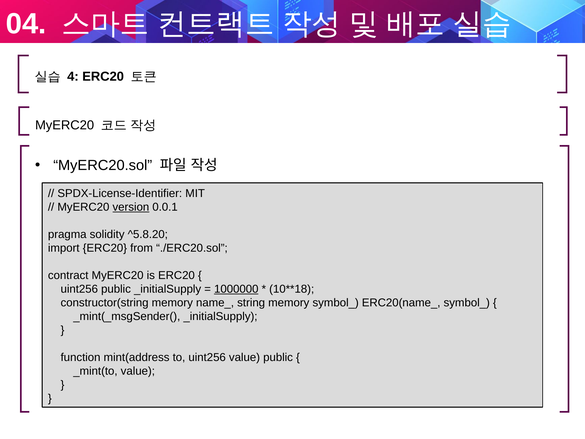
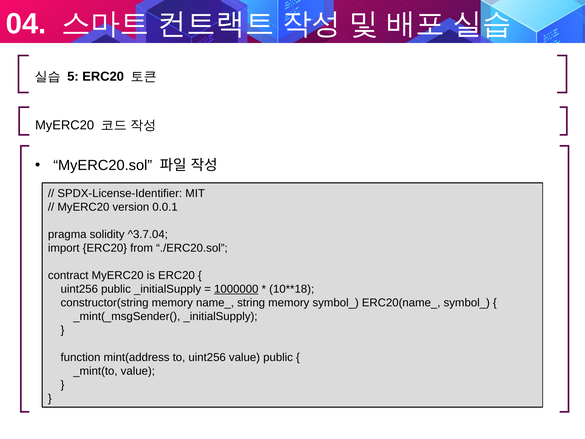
4: 4 -> 5 (73, 77)
version underline: present -> none (131, 207)
^5.8.20: ^5.8.20 -> ^3.7.04 (148, 234)
